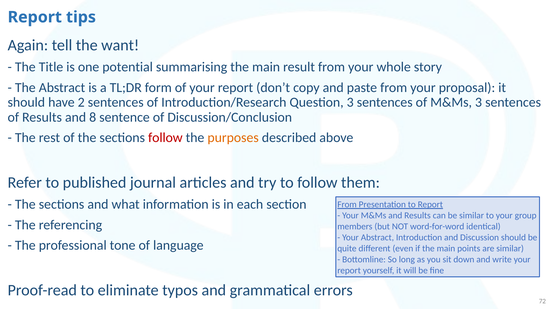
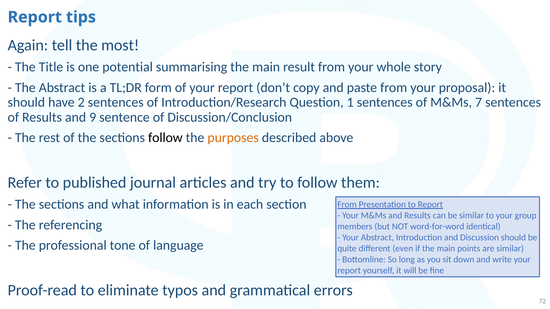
want: want -> most (120, 45)
Question 3: 3 -> 1 (350, 102)
M&Ms 3: 3 -> 7 (479, 102)
8: 8 -> 9 (93, 117)
follow colour: red -> black (165, 138)
